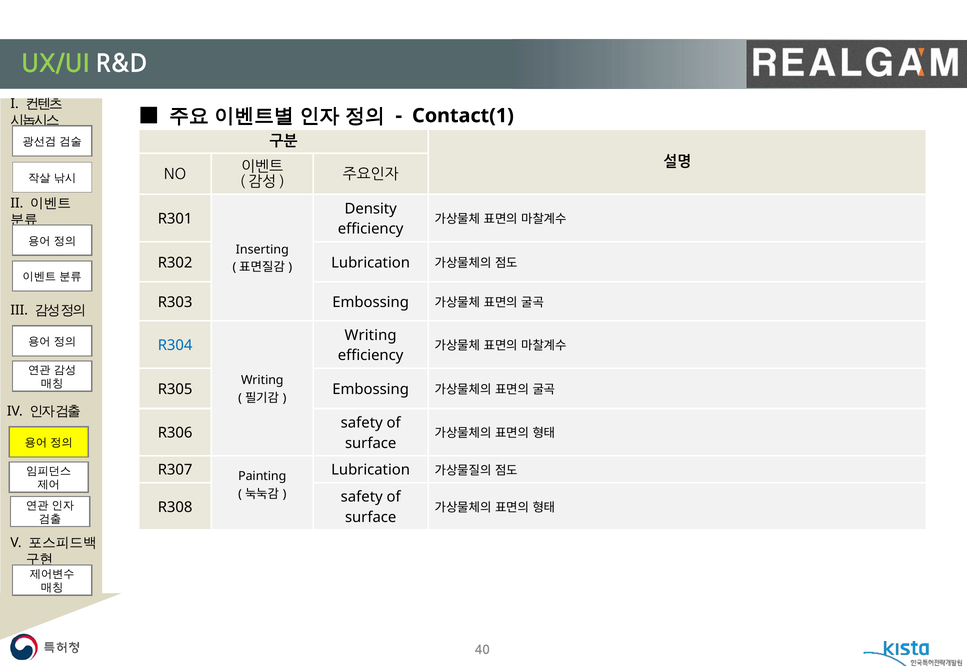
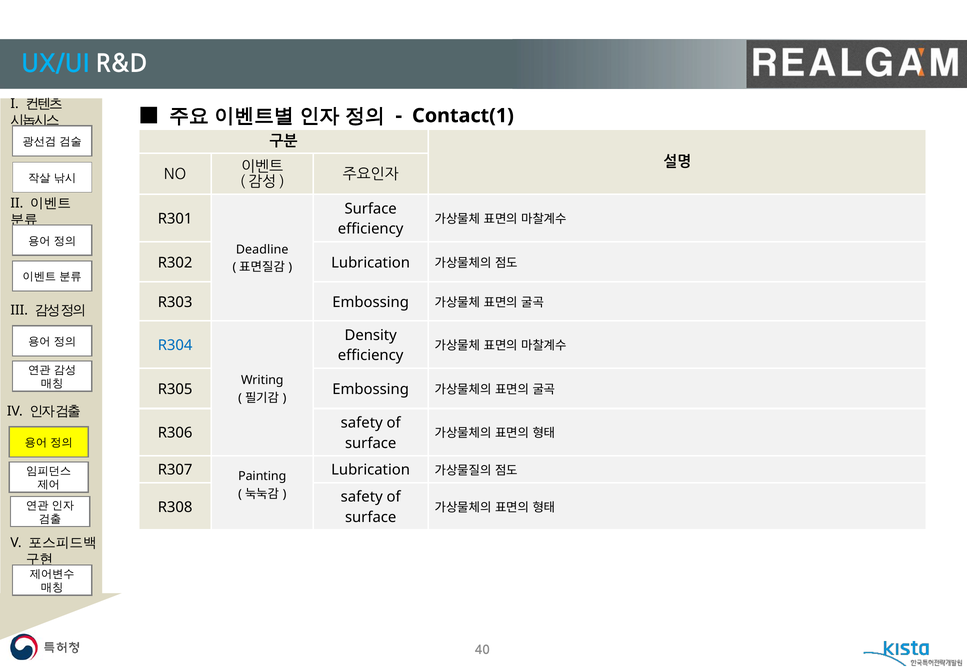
UX/UI colour: light green -> light blue (55, 64)
Density: Density -> Surface (371, 209)
Inserting: Inserting -> Deadline (262, 249)
Writing: Writing -> Density (371, 335)
